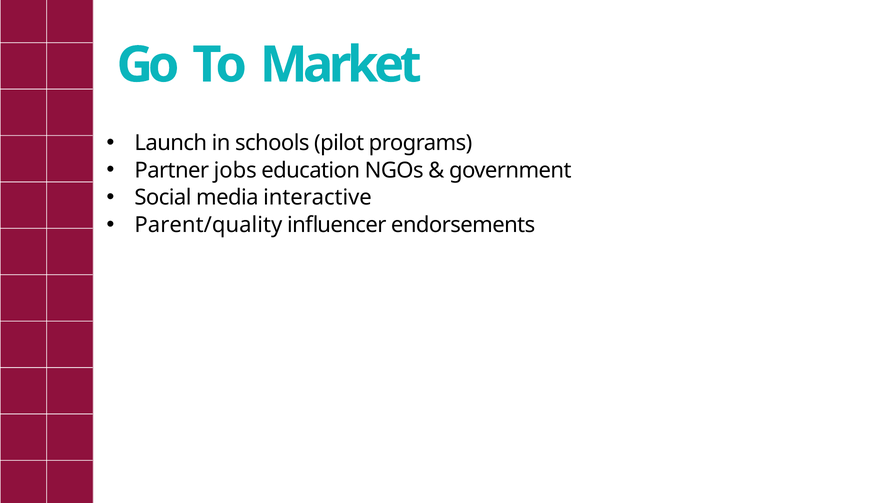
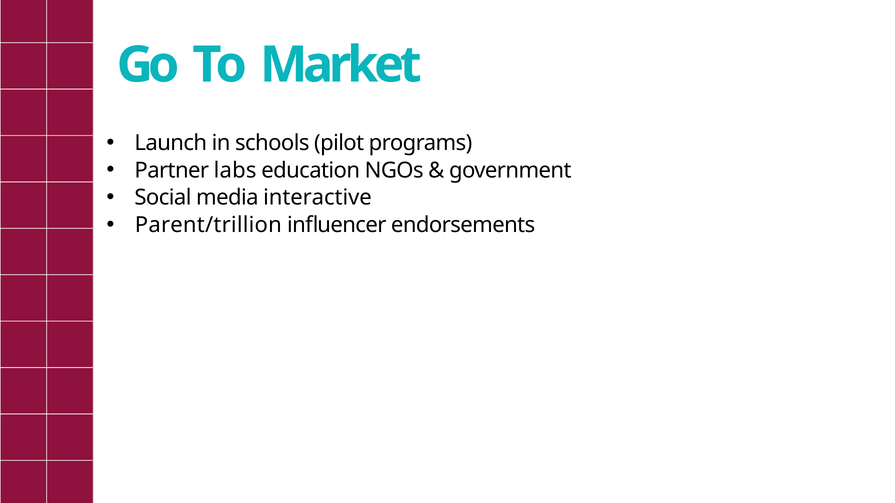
jobs: jobs -> labs (235, 171)
Parent/quality: Parent/quality -> Parent/trillion (208, 225)
